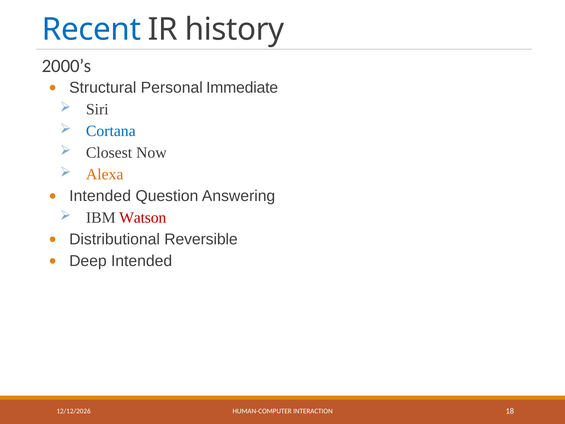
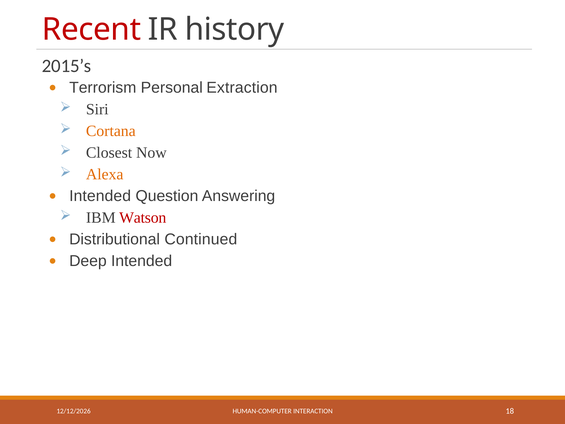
Recent colour: blue -> red (91, 30)
2000’s: 2000’s -> 2015’s (67, 66)
Structural: Structural -> Terrorism (103, 88)
Immediate: Immediate -> Extraction (242, 88)
Cortana colour: blue -> orange (111, 131)
Reversible: Reversible -> Continued (201, 239)
